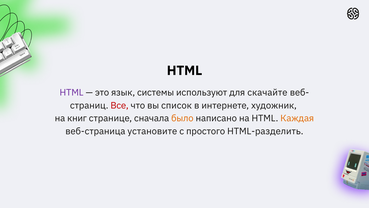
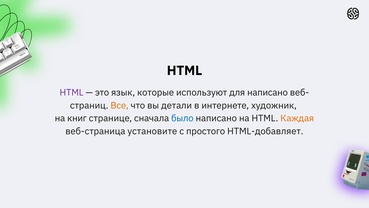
системы: системы -> которые (156, 93)
для скачайте: скачайте -> написано (268, 93)
Все colour: red -> orange (120, 105)
список: список -> детали (177, 105)
было colour: orange -> blue (182, 118)
HTML-разделить: HTML-разделить -> HTML-добавляет (265, 131)
